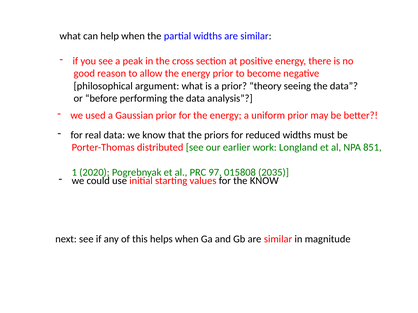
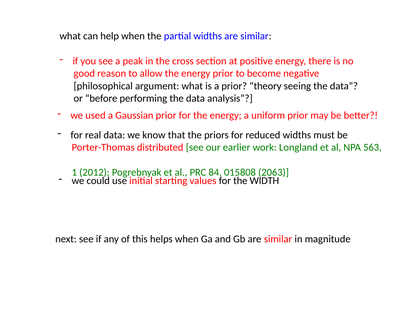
851: 851 -> 563 (372, 148)
2020: 2020 -> 2012 (94, 173)
97: 97 -> 84 (215, 173)
2035: 2035 -> 2063 (274, 173)
the KNOW: KNOW -> WIDTH (264, 181)
